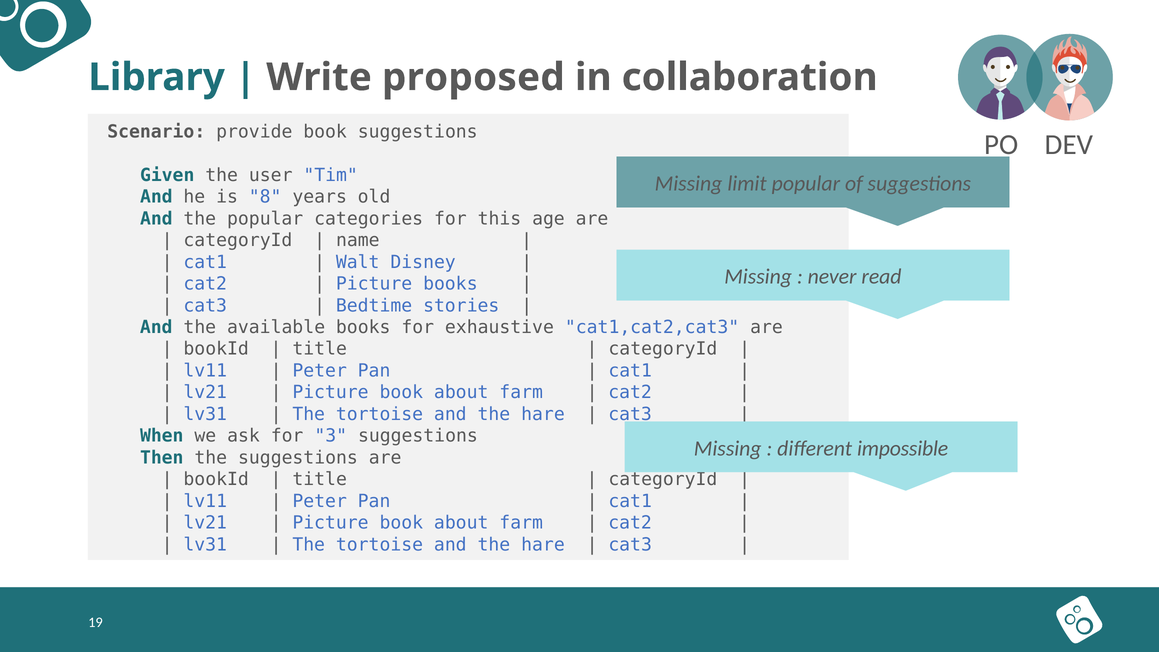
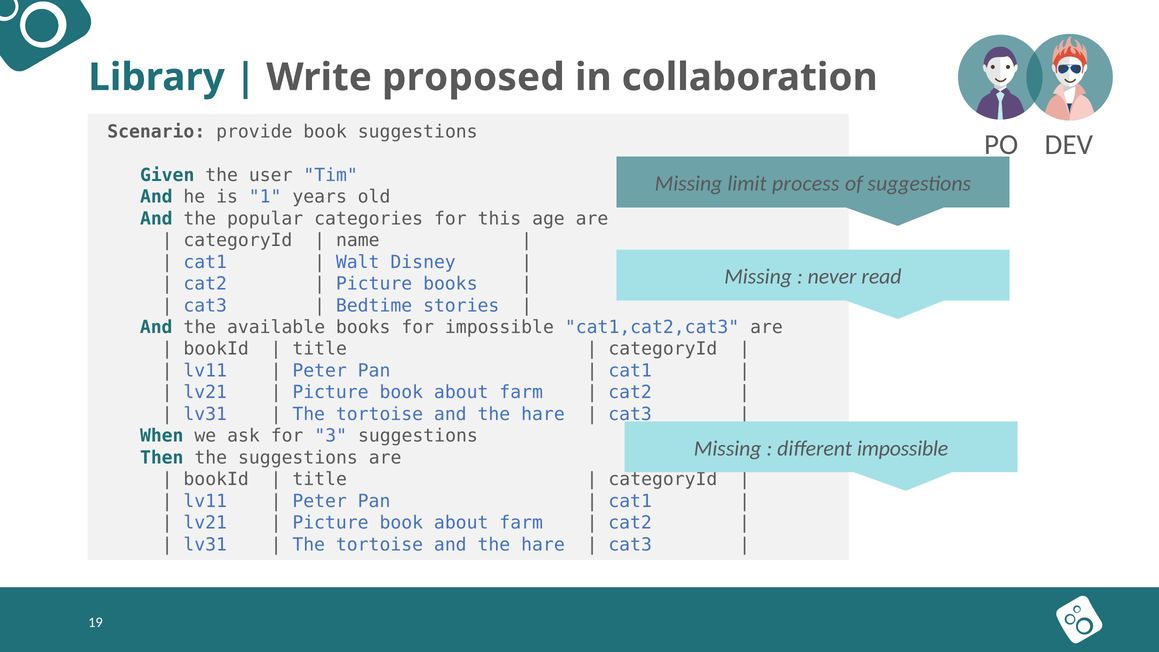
limit popular: popular -> process (806, 184)
8: 8 -> 1 (265, 197)
for exhaustive: exhaustive -> impossible (499, 327)
